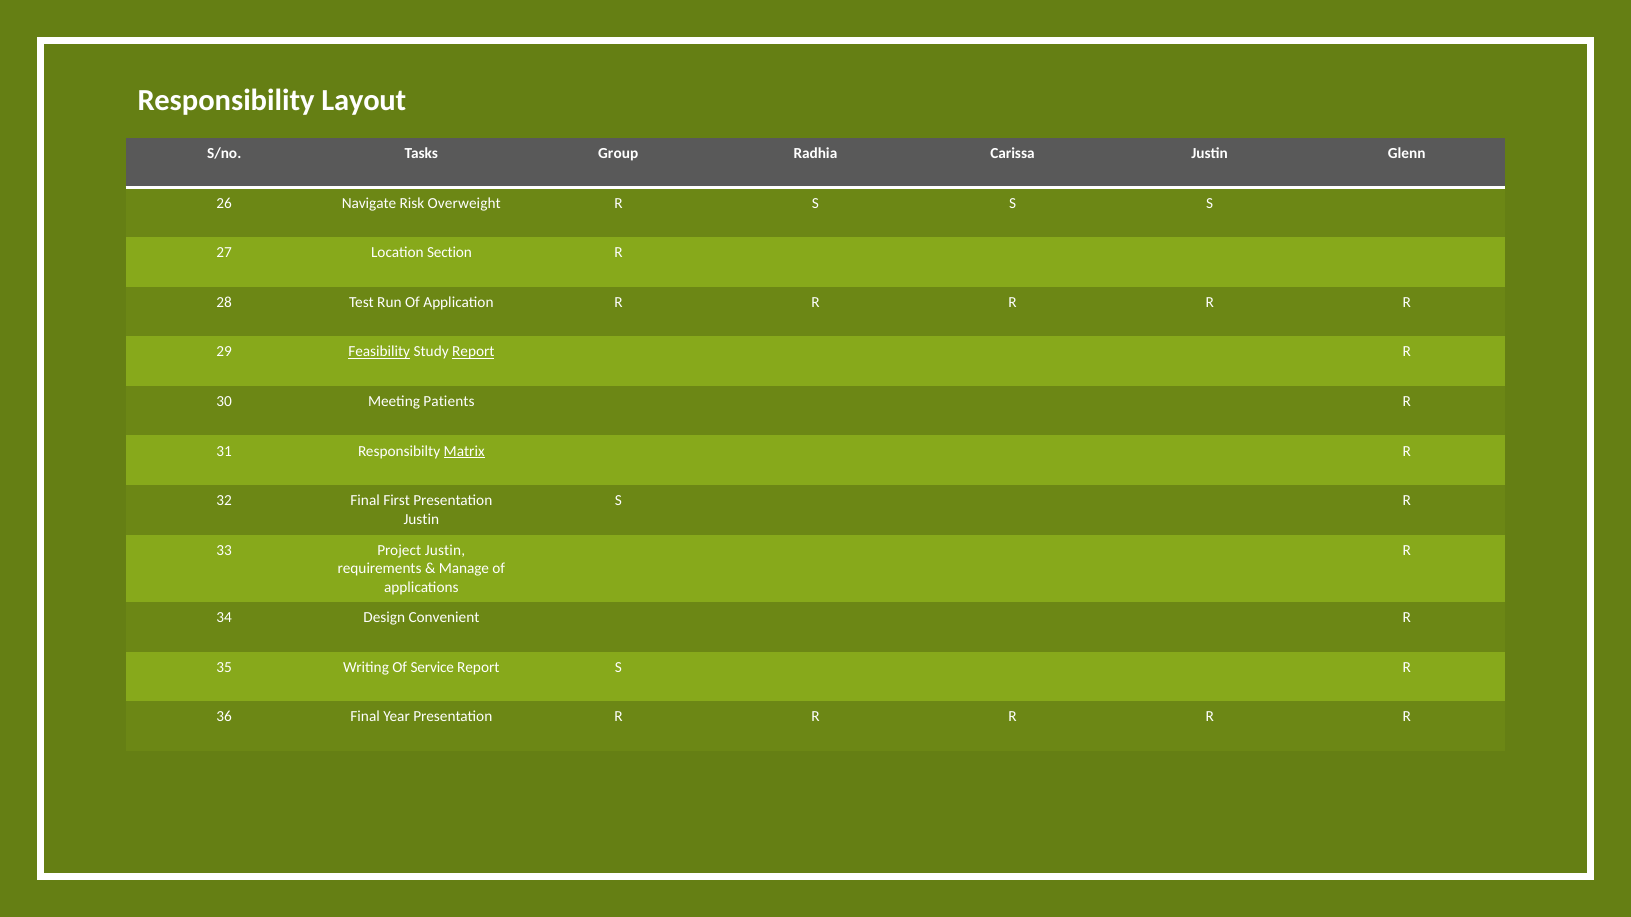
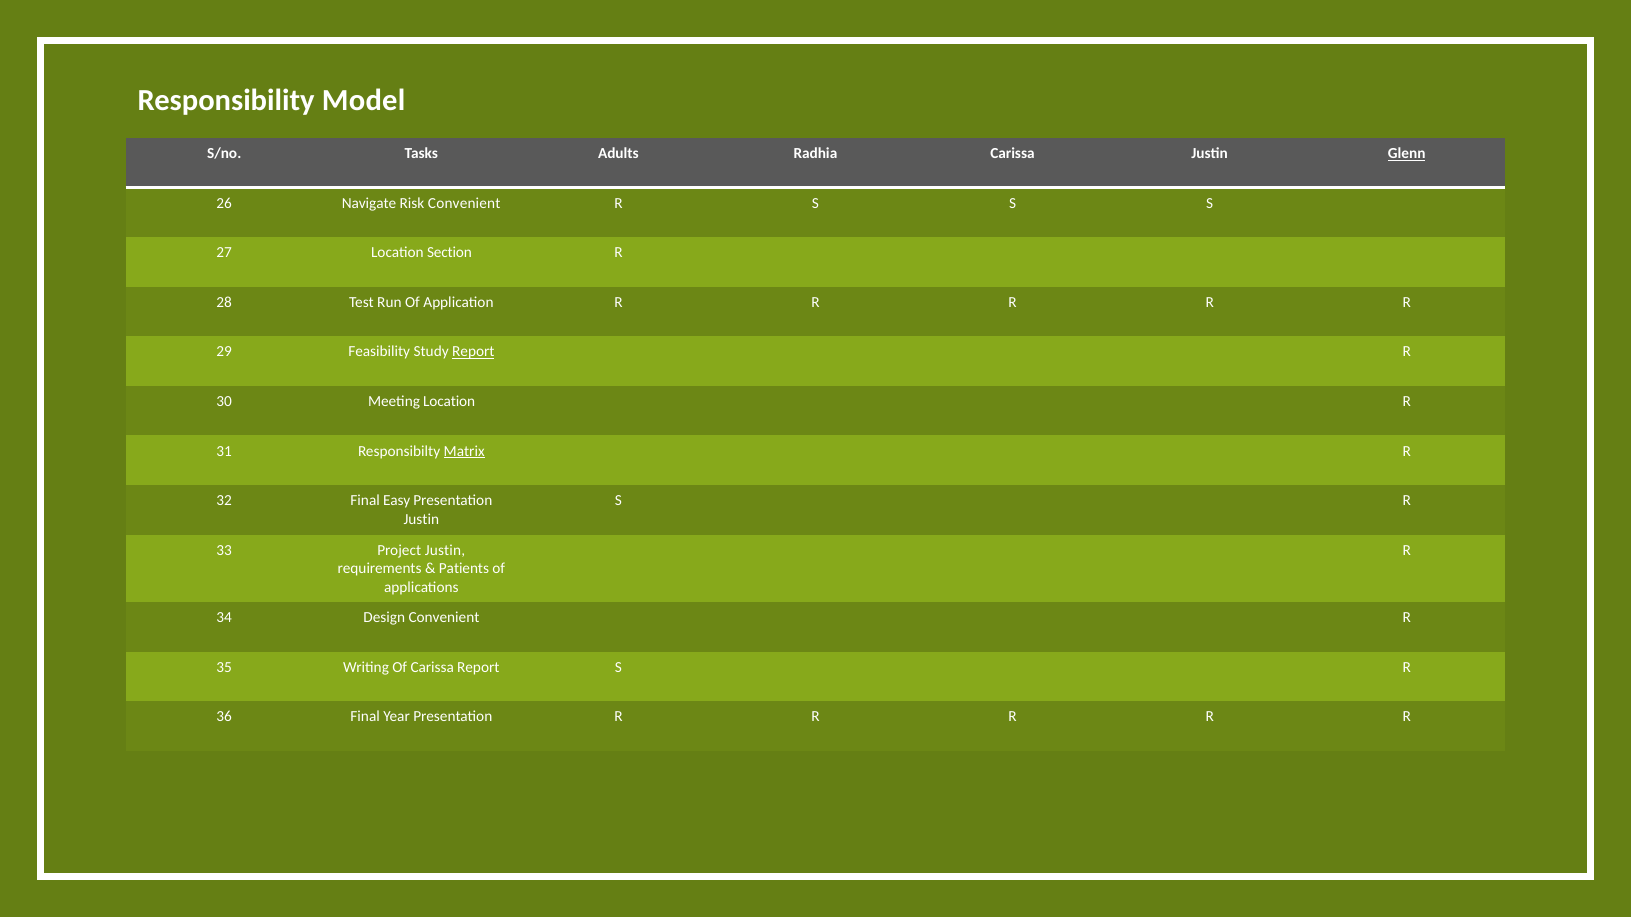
Layout: Layout -> Model (364, 101)
Group: Group -> Adults (618, 154)
Glenn underline: none -> present (1407, 154)
Risk Overweight: Overweight -> Convenient (464, 203)
Feasibility underline: present -> none (379, 352)
Meeting Patients: Patients -> Location (449, 402)
First: First -> Easy (397, 501)
Manage: Manage -> Patients (464, 569)
Of Service: Service -> Carissa (432, 668)
